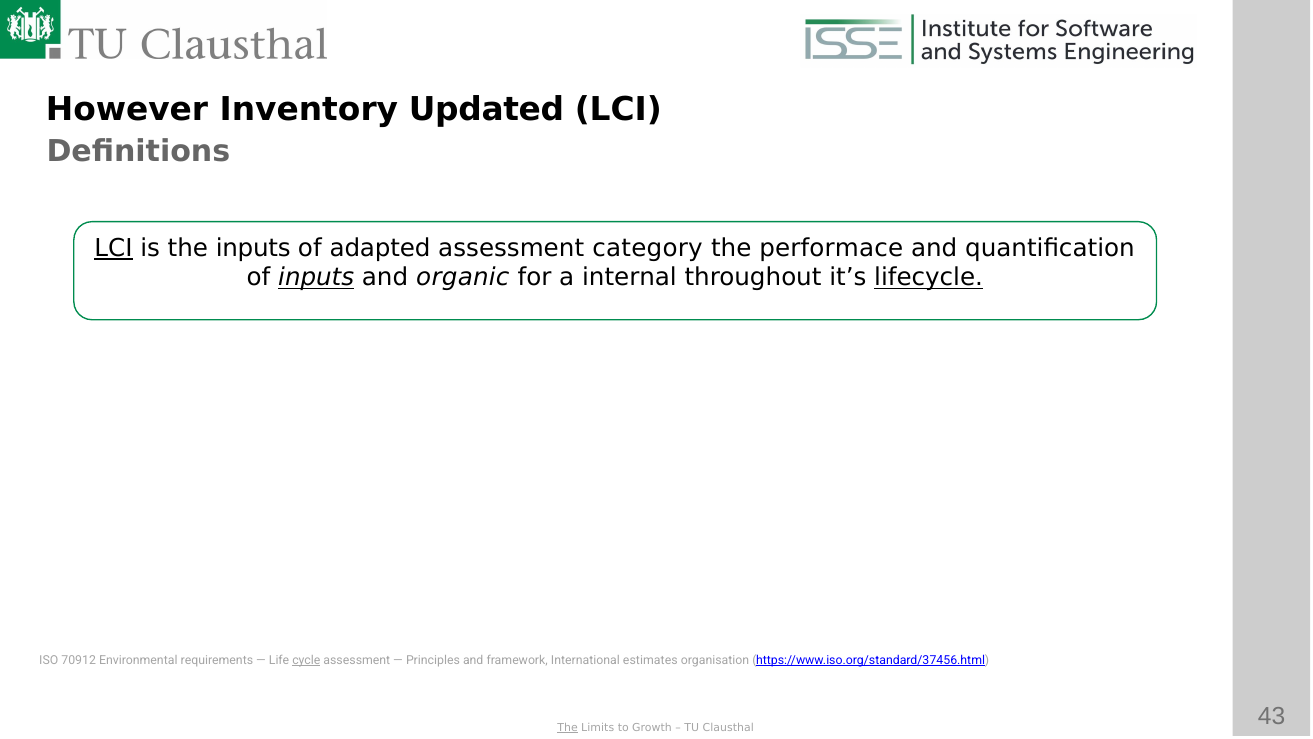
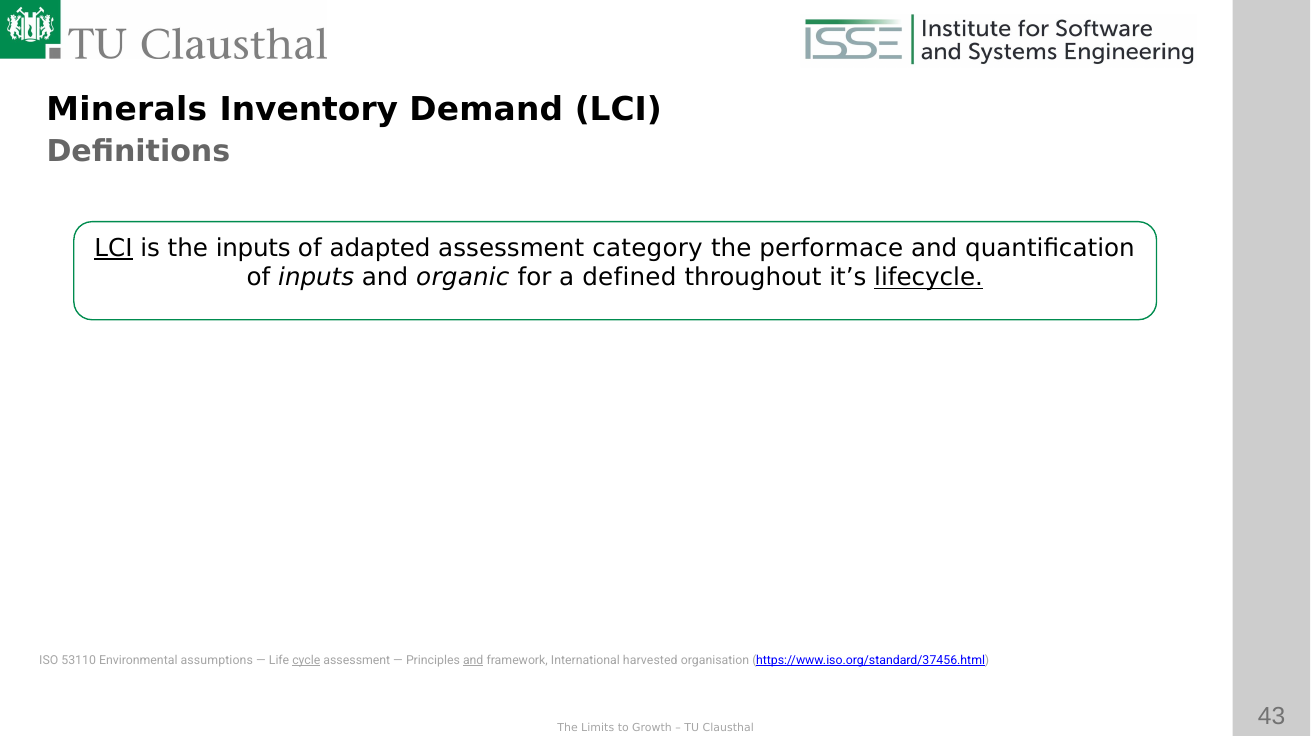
However: However -> Minerals (127, 109)
Updated: Updated -> Demand (486, 109)
inputs underline: present -> none (316, 278)
internal: internal -> defined (629, 278)
70912: 70912 -> 53110 (79, 660)
requirements: requirements -> assumptions (217, 660)
and underline: none -> present (473, 660)
estimates: estimates -> harvested (650, 660)
The underline: present -> none (568, 728)
